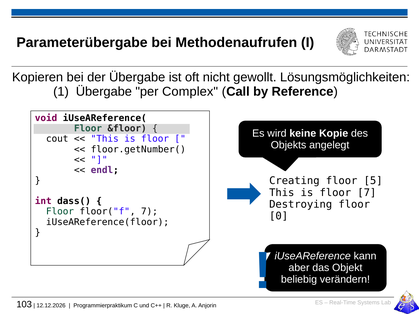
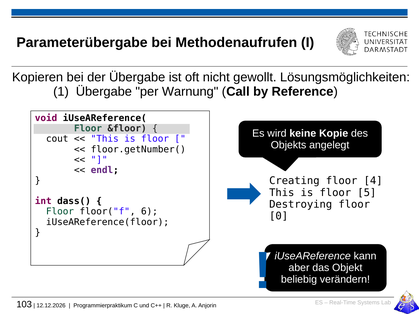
Complex: Complex -> Warnung (190, 92)
5: 5 -> 4 (373, 181)
floor 7: 7 -> 5 (367, 193)
floor("f 7: 7 -> 6 (149, 212)
